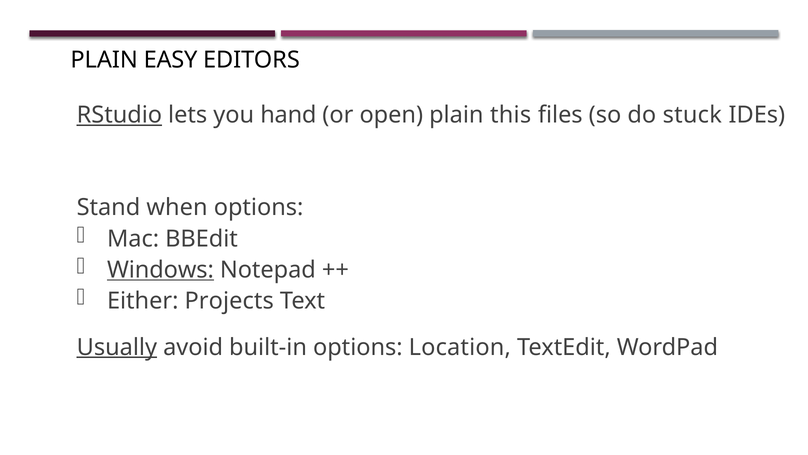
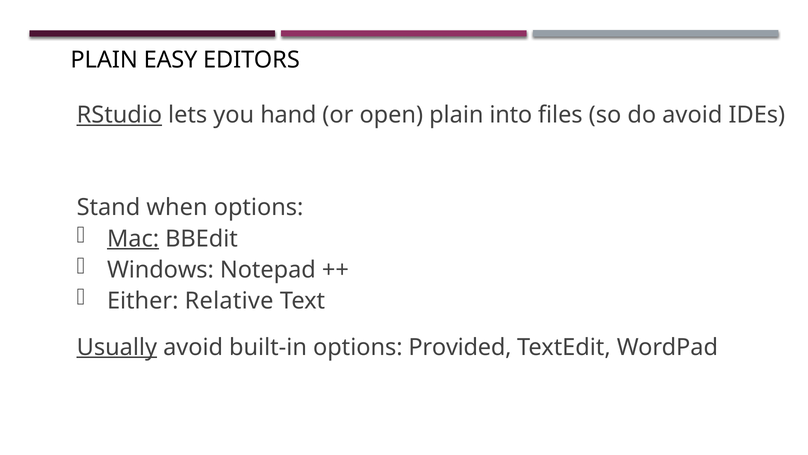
this: this -> into (511, 115)
do stuck: stuck -> avoid (692, 115)
Mac underline: none -> present (133, 238)
Windows underline: present -> none (160, 270)
Projects: Projects -> Relative (229, 301)
Location: Location -> Provided (460, 347)
